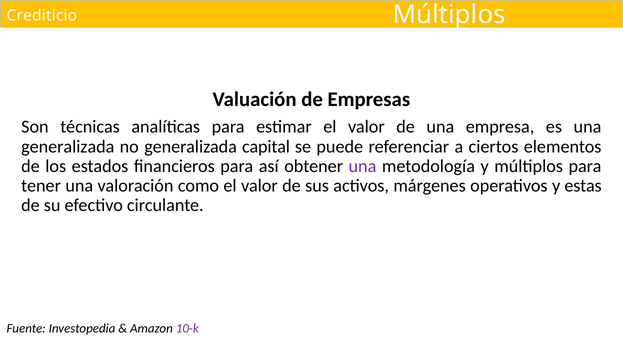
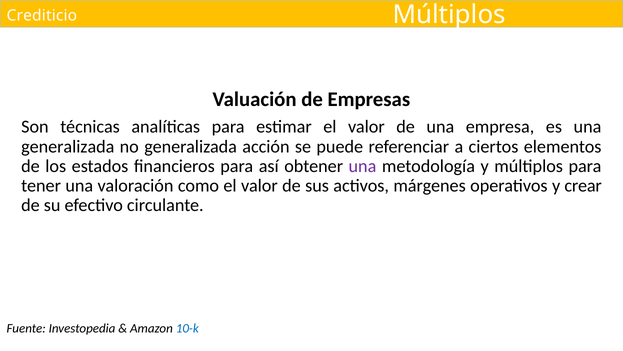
capital: capital -> acción (266, 146)
estas: estas -> crear (583, 185)
10-k colour: purple -> blue (187, 328)
